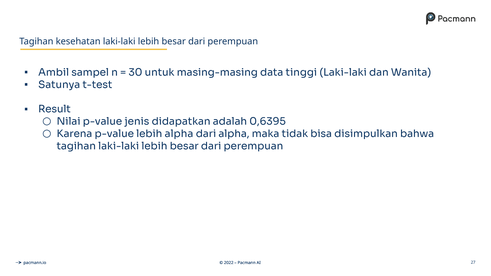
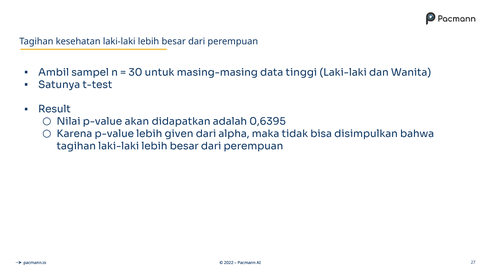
jenis: jenis -> akan (137, 122)
lebih alpha: alpha -> given (179, 134)
